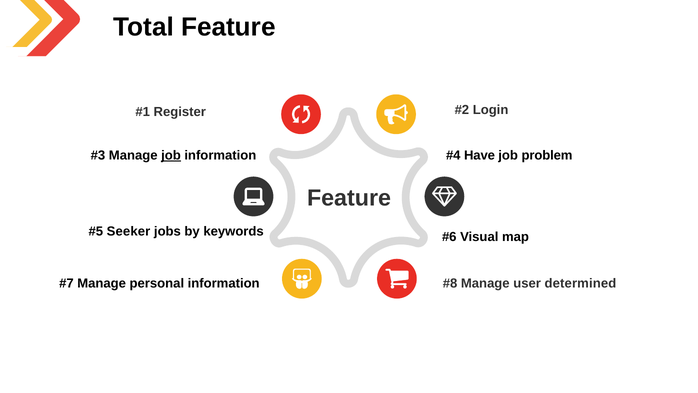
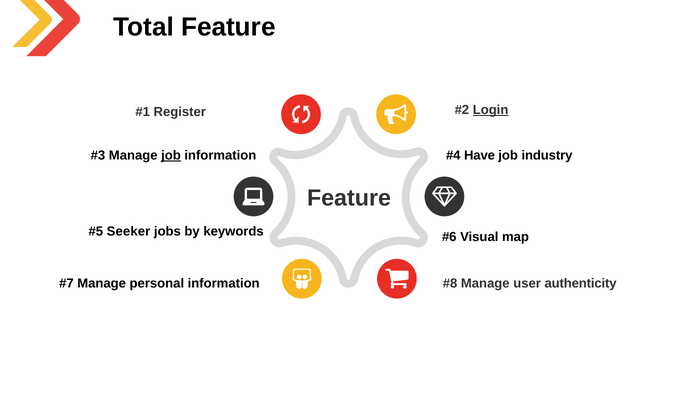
Login underline: none -> present (491, 110)
problem: problem -> industry (547, 155)
determined: determined -> authenticity (581, 283)
